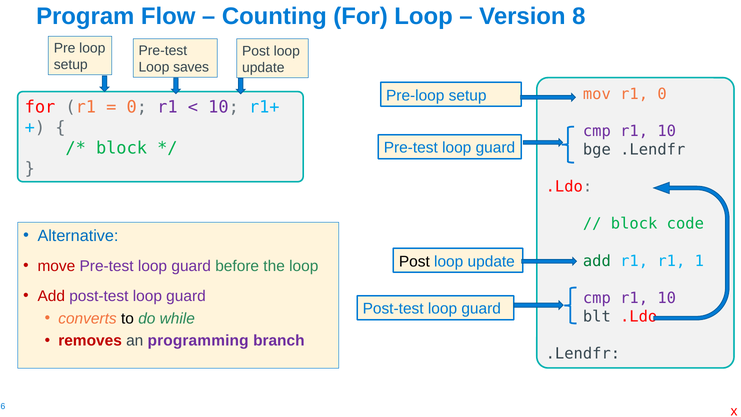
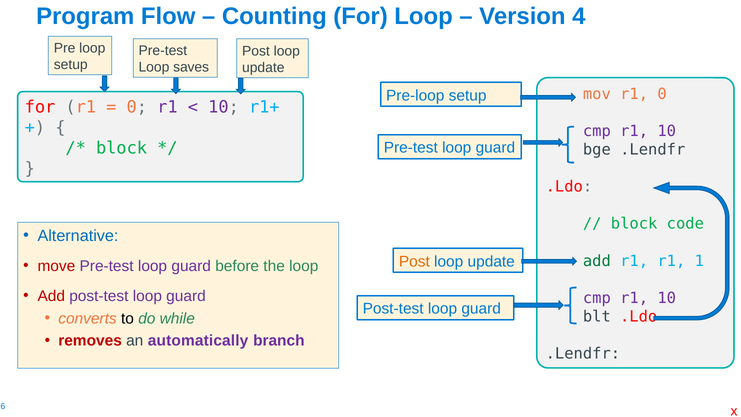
8: 8 -> 4 (579, 17)
Post colour: black -> orange (414, 261)
programming: programming -> automatically (198, 341)
